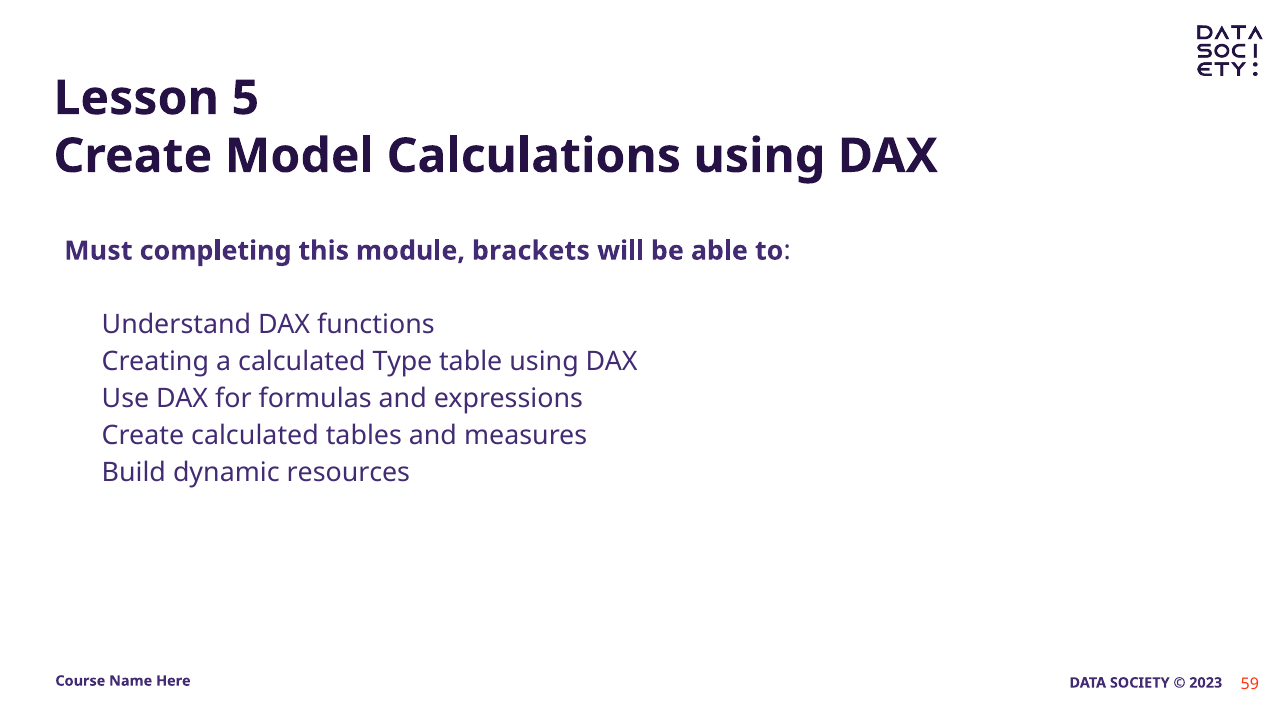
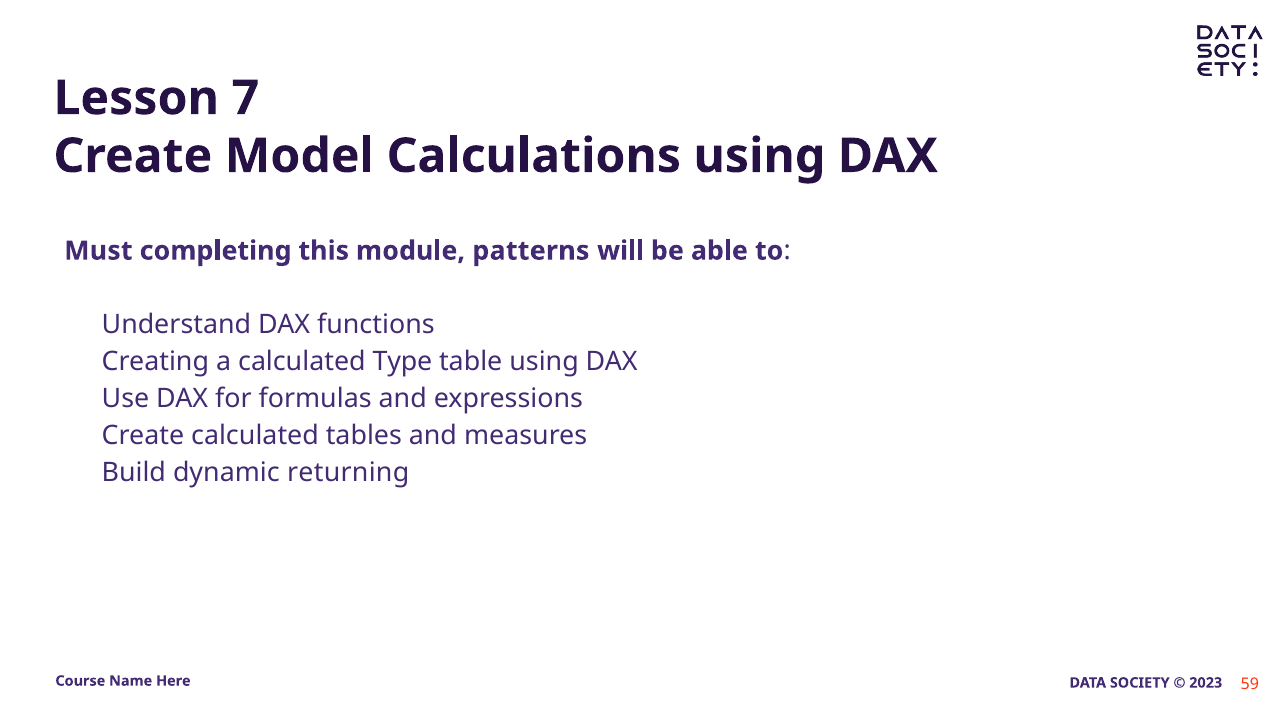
5: 5 -> 7 (245, 98)
brackets: brackets -> patterns (531, 251)
resources: resources -> returning (348, 473)
